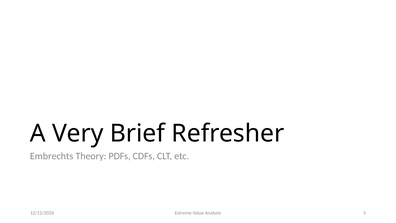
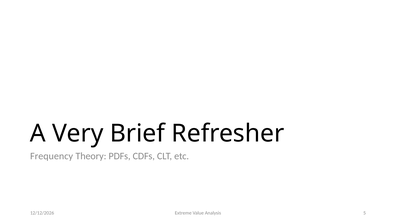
Embrechts: Embrechts -> Frequency (52, 156)
